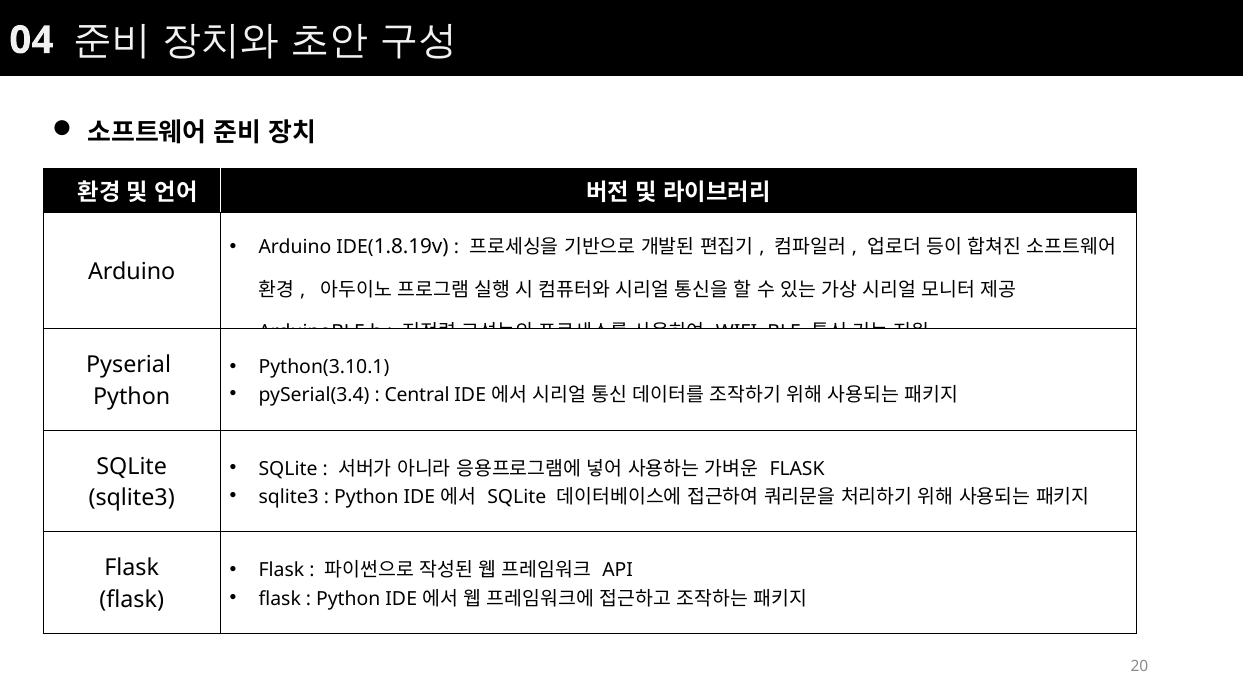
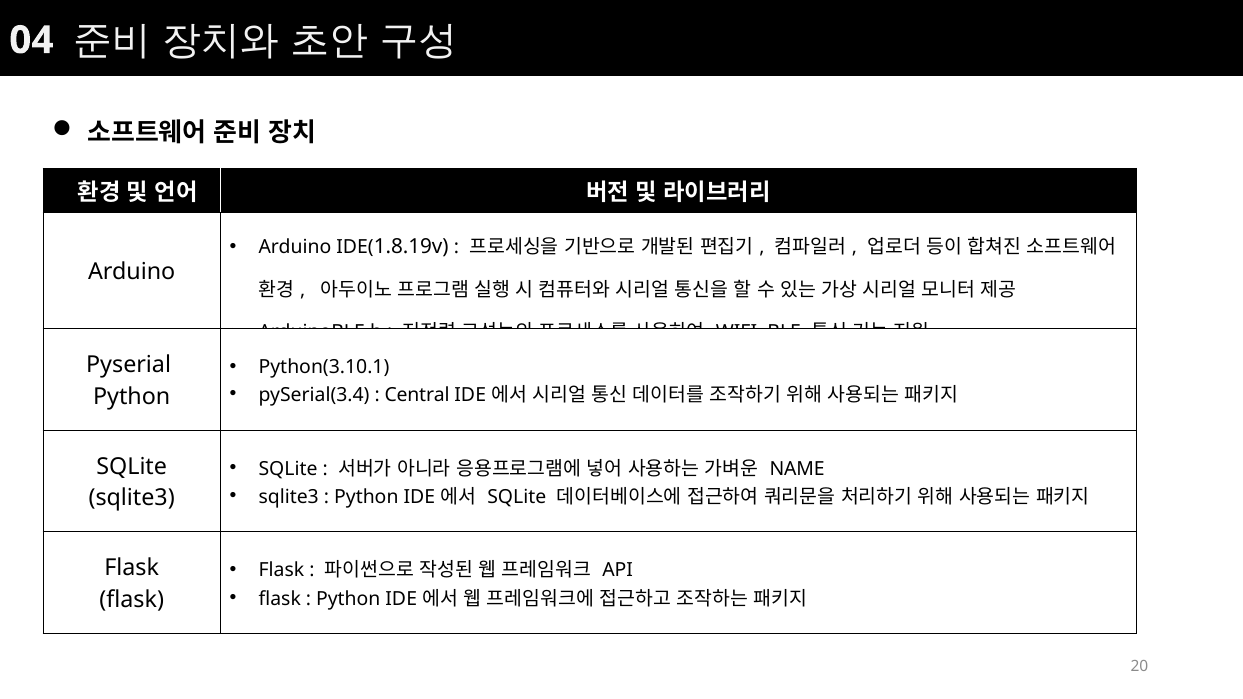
FLASK: FLASK -> NAME (797, 469)
